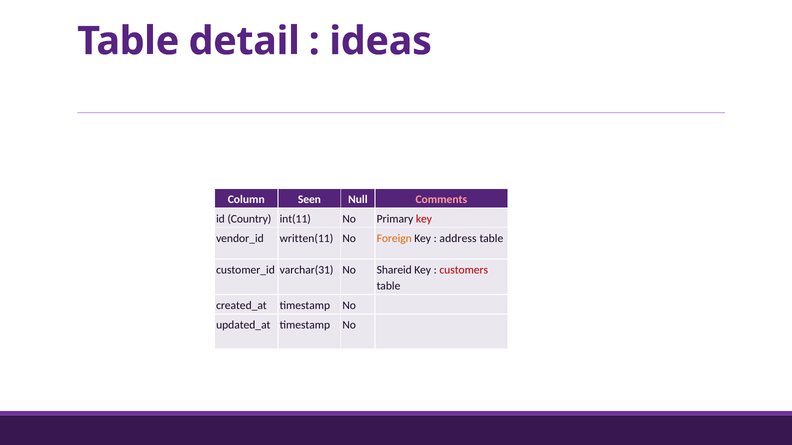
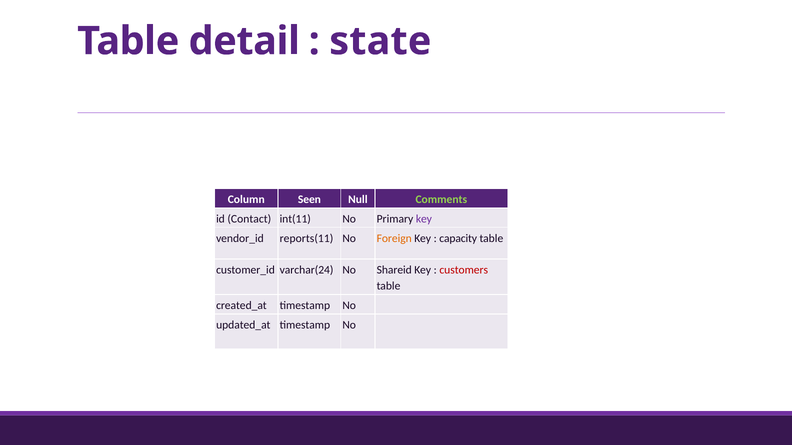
ideas: ideas -> state (380, 41)
Comments colour: pink -> light green (441, 200)
Country: Country -> Contact (249, 219)
key colour: red -> purple (424, 219)
written(11: written(11 -> reports(11 (306, 239)
address: address -> capacity (458, 239)
varchar(31: varchar(31 -> varchar(24 (307, 270)
